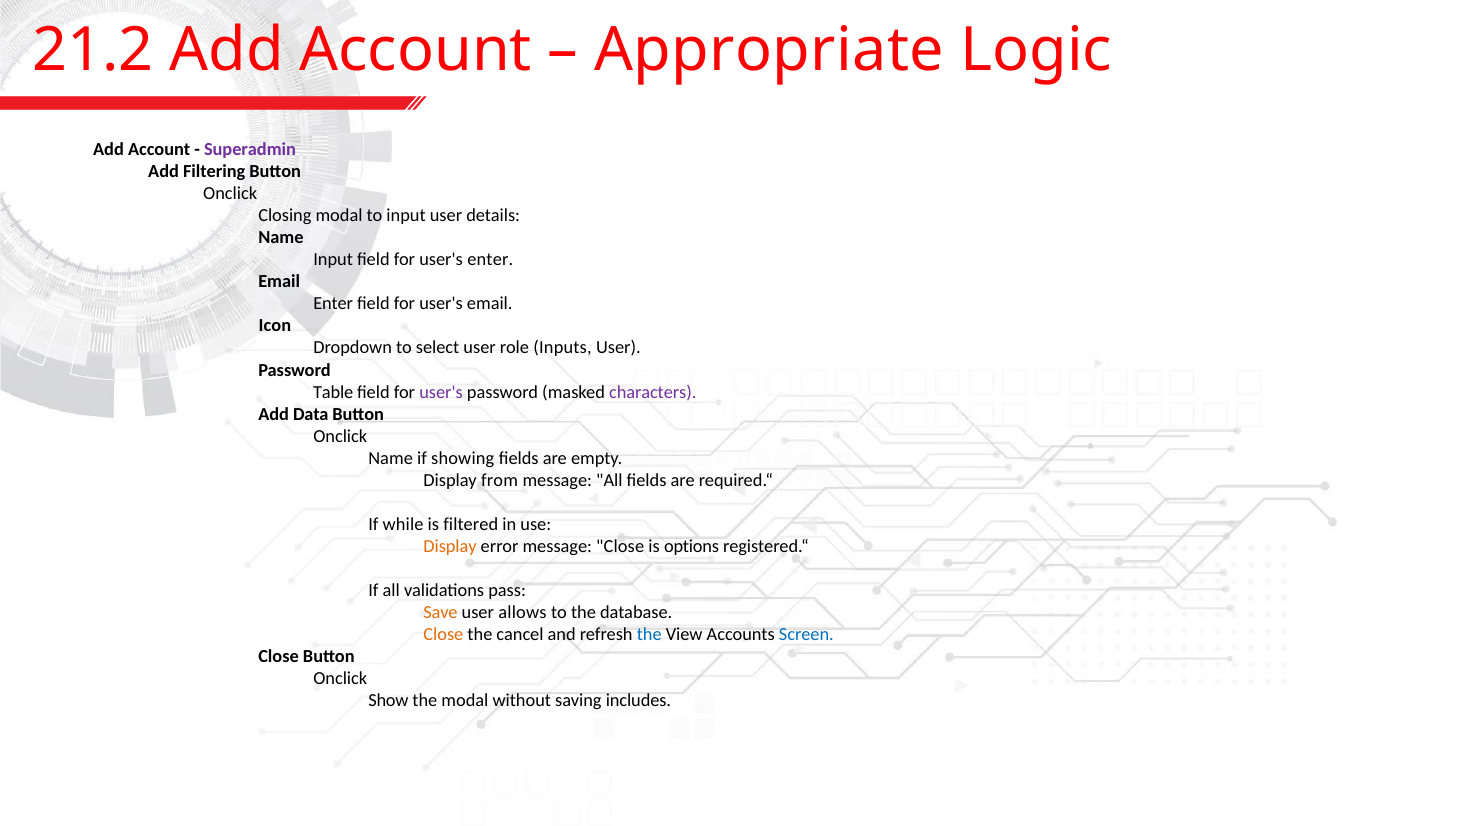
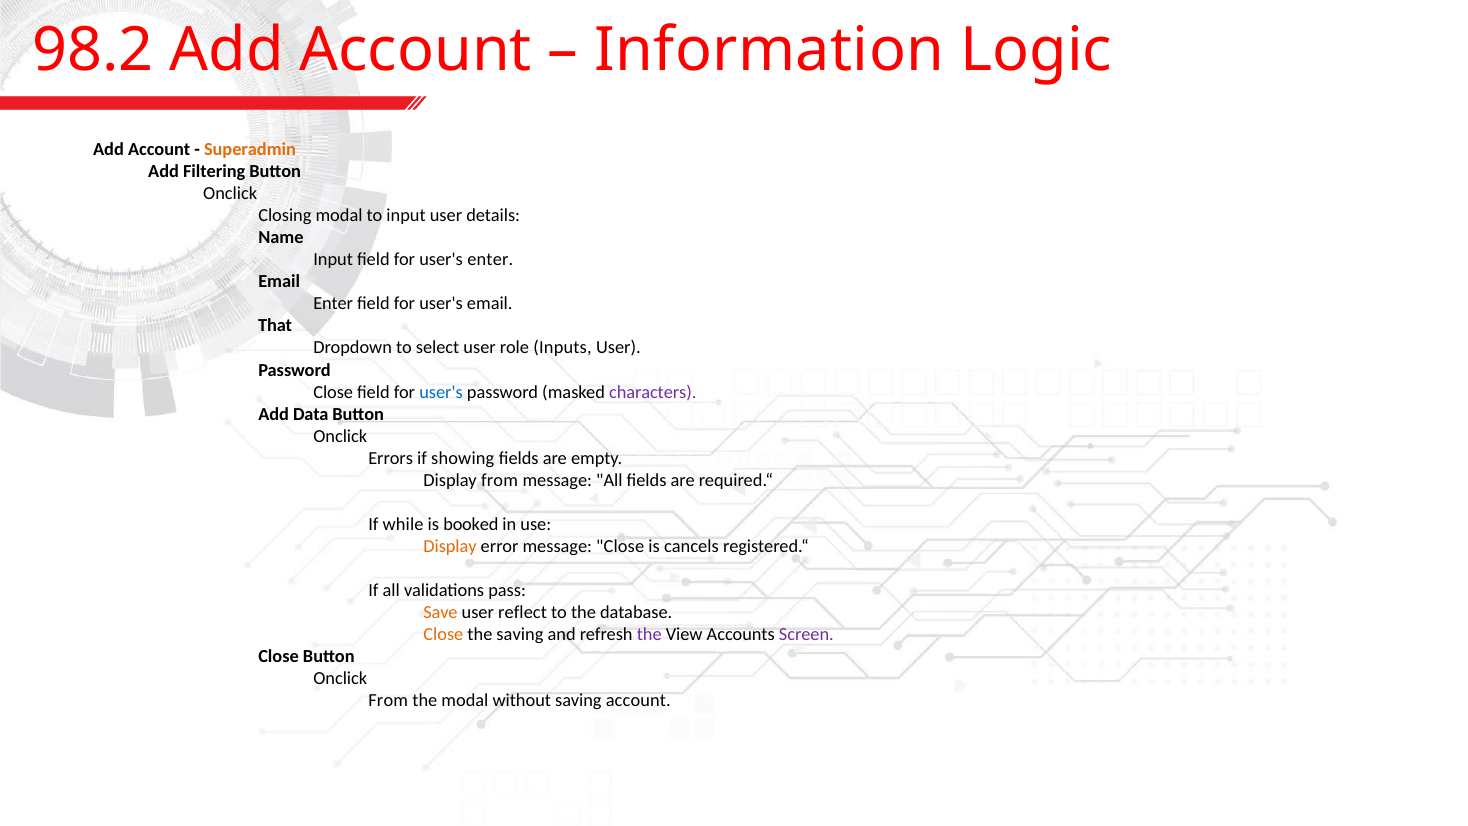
21.2: 21.2 -> 98.2 (93, 50)
Appropriate: Appropriate -> Information (769, 50)
Superadmin colour: purple -> orange (250, 150)
Icon: Icon -> That (275, 326)
Table: Table -> Close (333, 392)
user's colour: purple -> blue (441, 392)
Name: Name -> Errors (391, 458)
filtered: filtered -> booked (471, 524)
options: options -> cancels (691, 546)
allows: allows -> reflect (523, 612)
the cancel: cancel -> saving (520, 634)
the colour: blue -> purple (649, 634)
Screen colour: blue -> purple (806, 634)
Show: Show -> From (388, 700)
saving includes: includes -> account (638, 700)
